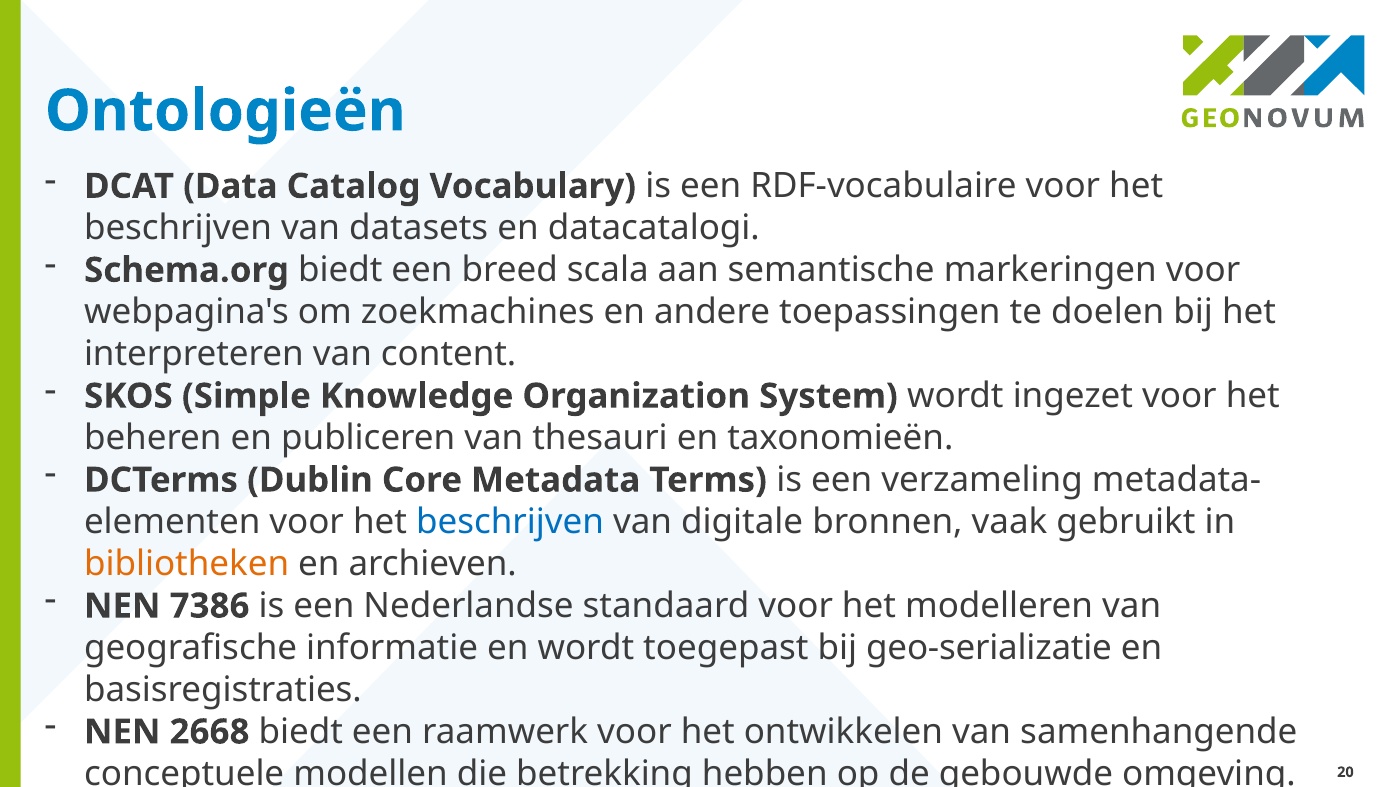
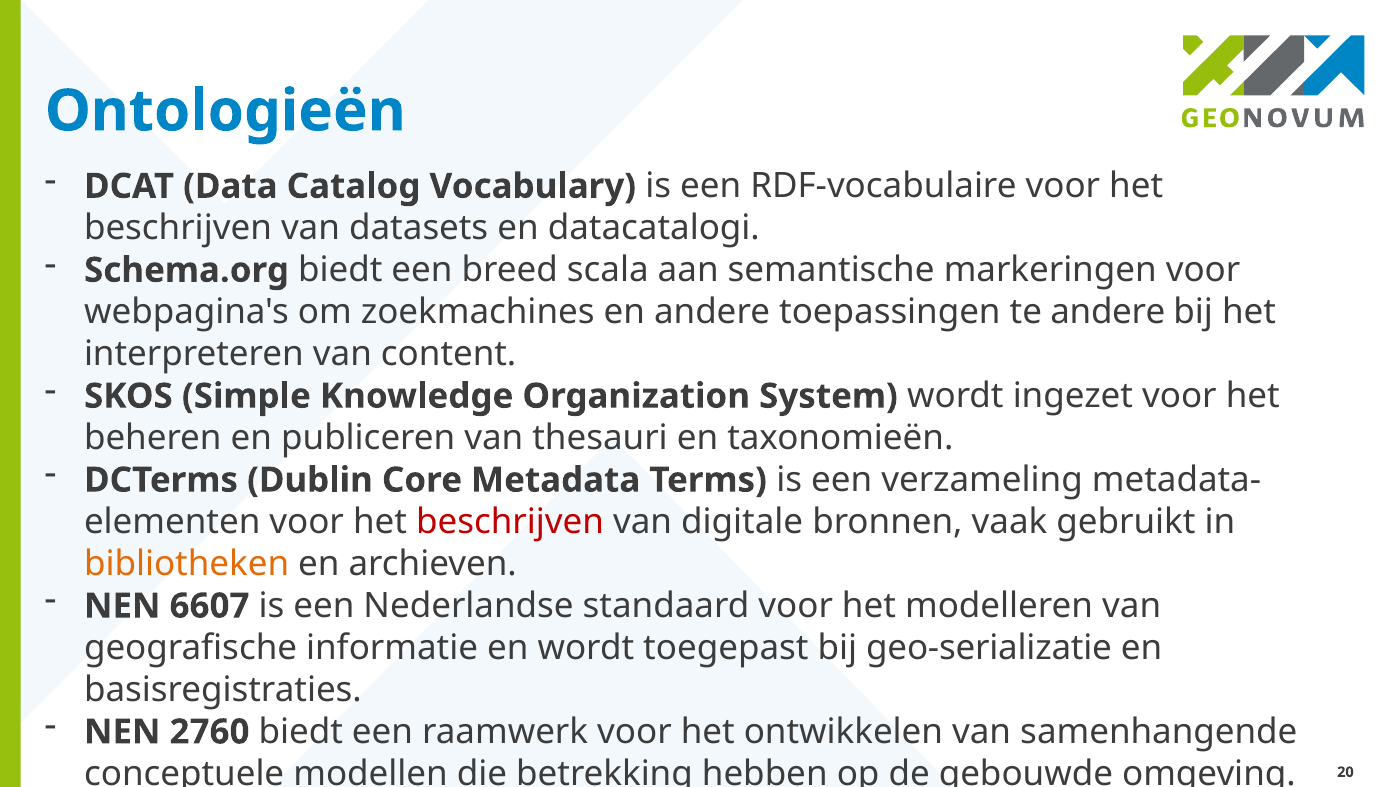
te doelen: doelen -> andere (1108, 312)
beschrijven colour: blue -> red (510, 522)
7386: 7386 -> 6607 (210, 606)
2668: 2668 -> 2760 (210, 732)
